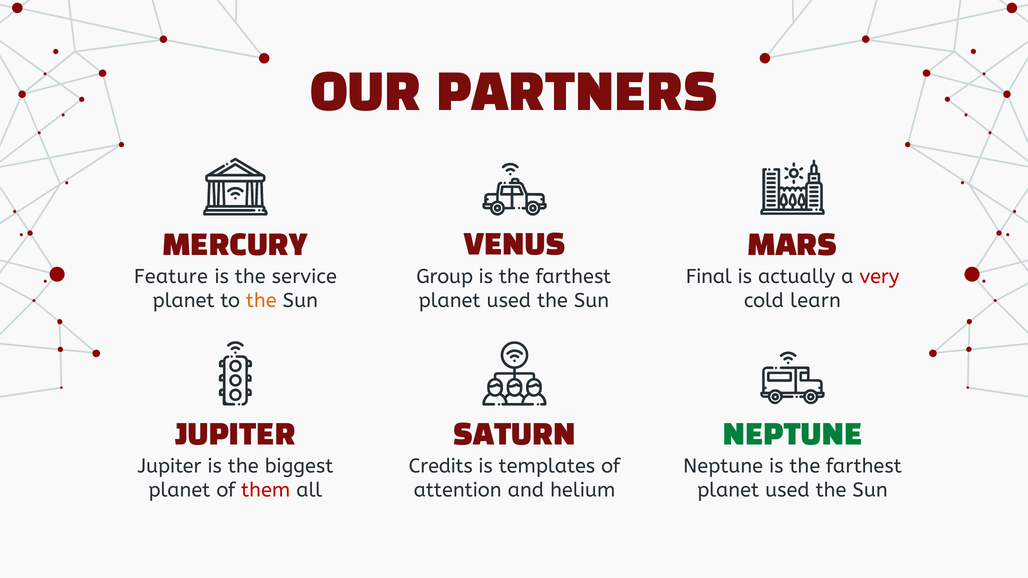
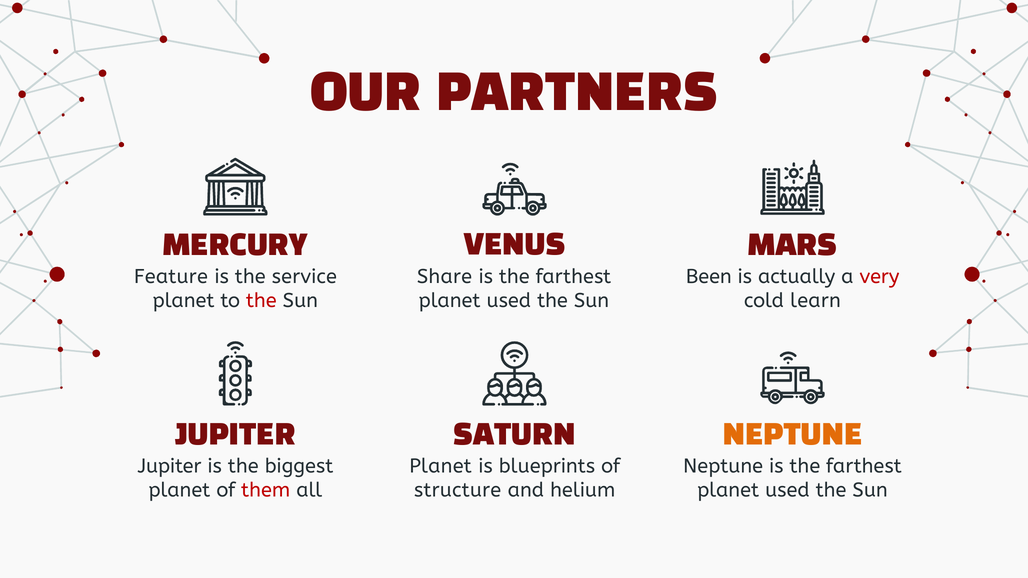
Group: Group -> Share (445, 277)
Final: Final -> Been (709, 277)
the colour: orange -> red (261, 301)
NEPTUNE colour: green -> orange (793, 436)
Credits: Credits -> Planet (441, 466)
templates: templates -> blueprints (547, 466)
attention: attention -> structure (458, 490)
